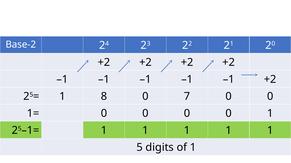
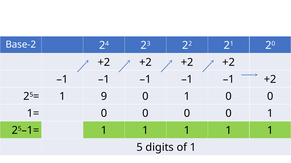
8: 8 -> 9 (104, 97)
7: 7 -> 1 (187, 97)
